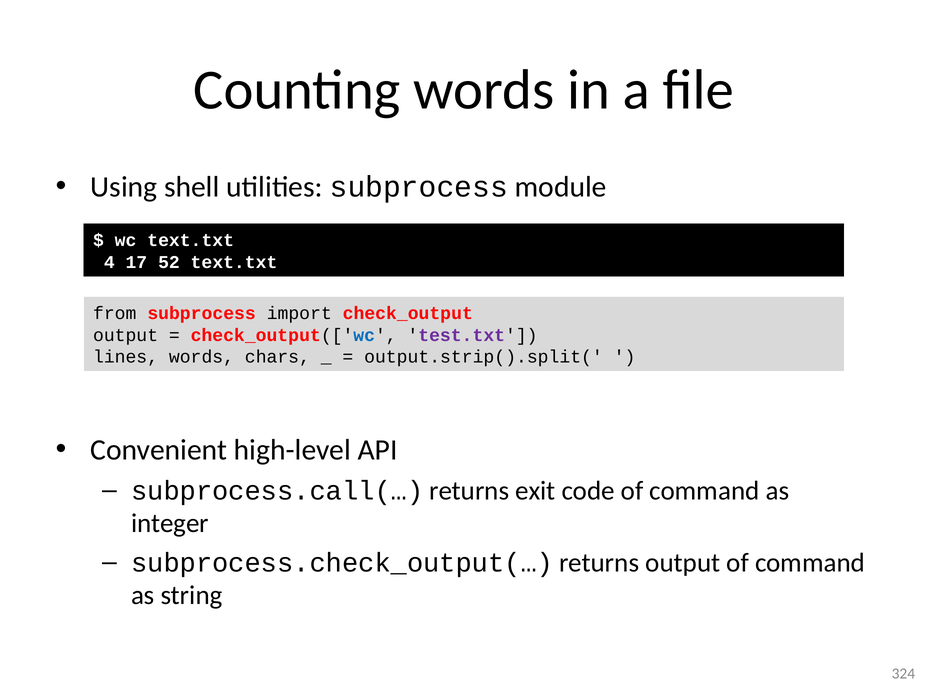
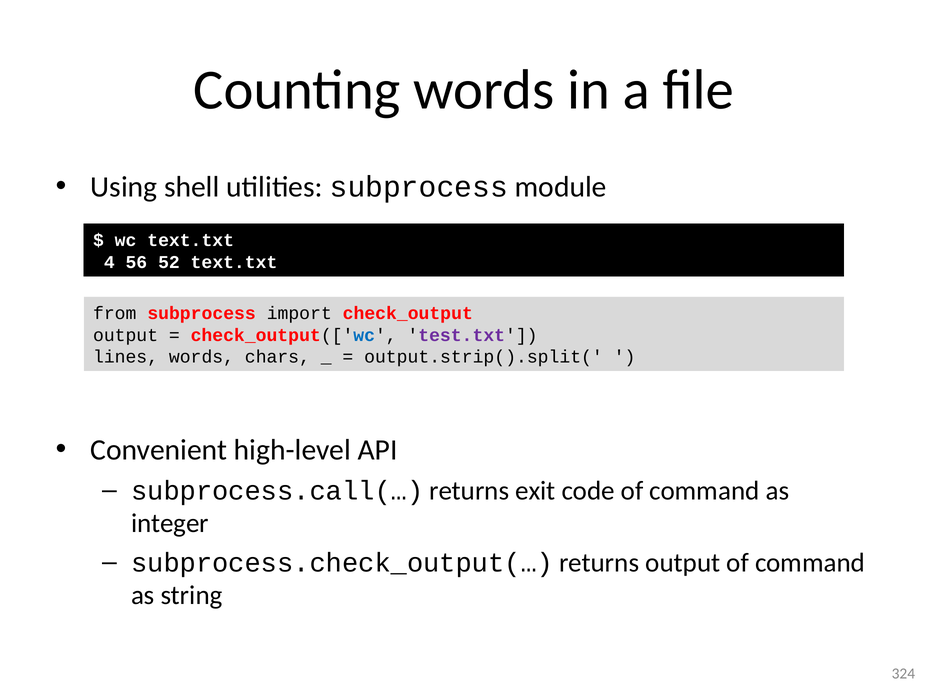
17: 17 -> 56 (136, 262)
